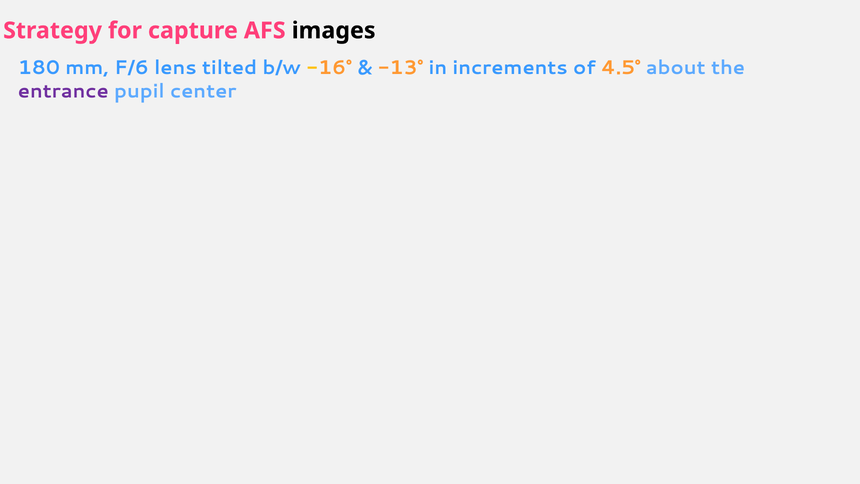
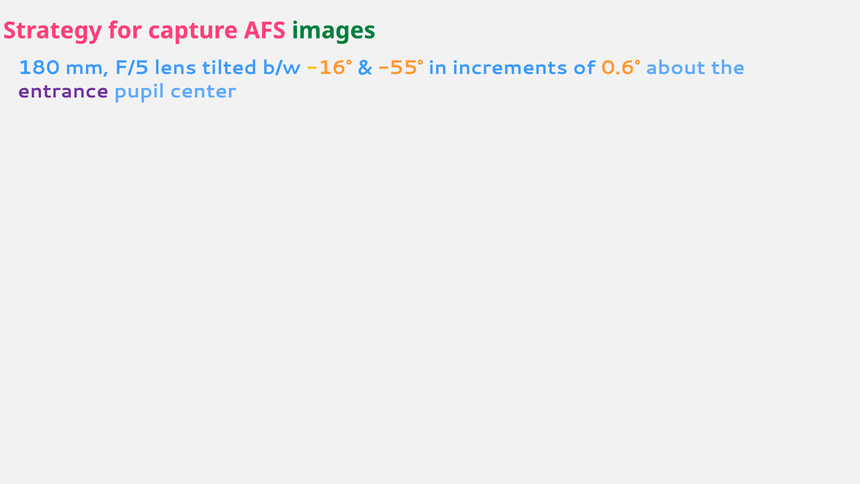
images colour: black -> green (334, 31)
F/6: F/6 -> F/5 (132, 68)
-13°: -13° -> -55° (401, 68)
4.5°: 4.5° -> 0.6° (621, 68)
